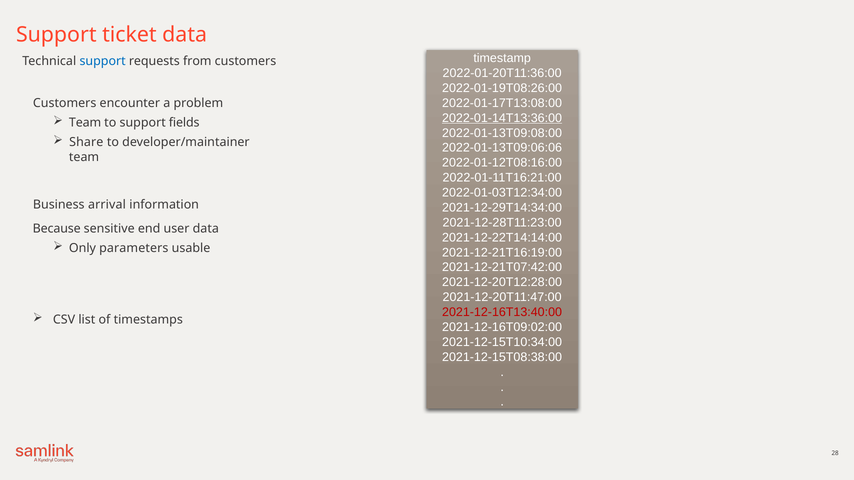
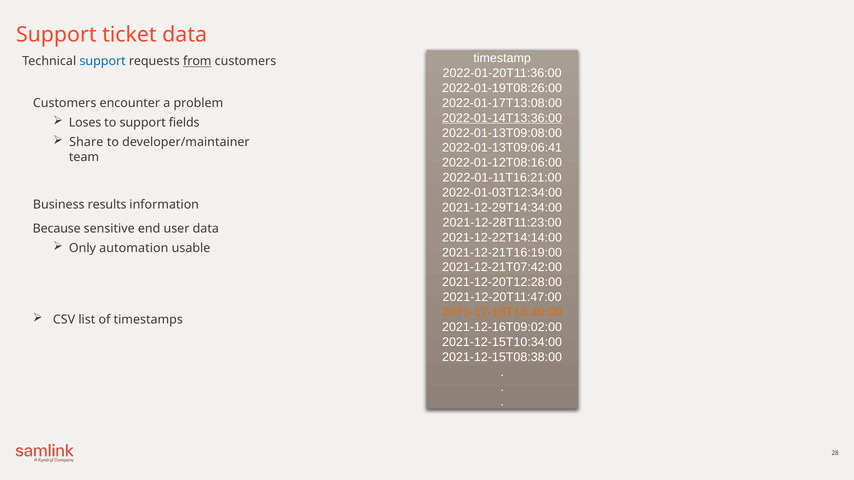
from underline: none -> present (197, 61)
Team: Team -> Loses (85, 123)
2022-01-13T09:06:06: 2022-01-13T09:06:06 -> 2022-01-13T09:06:41 (502, 148)
arrival: arrival -> results (107, 205)
parameters: parameters -> automation (134, 248)
2021-12-16T13:40:00 colour: red -> orange (502, 312)
